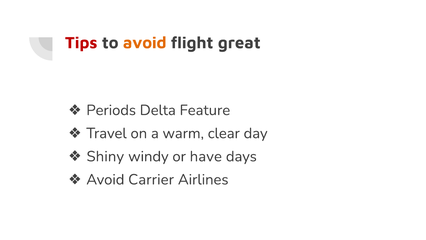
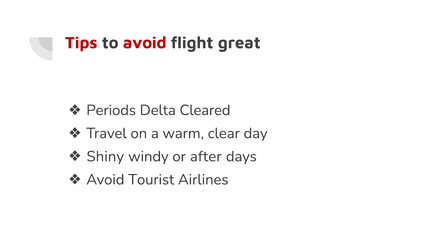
avoid colour: orange -> red (145, 43)
Feature: Feature -> Cleared (205, 110)
have: have -> after (206, 156)
Carrier: Carrier -> Tourist (151, 179)
